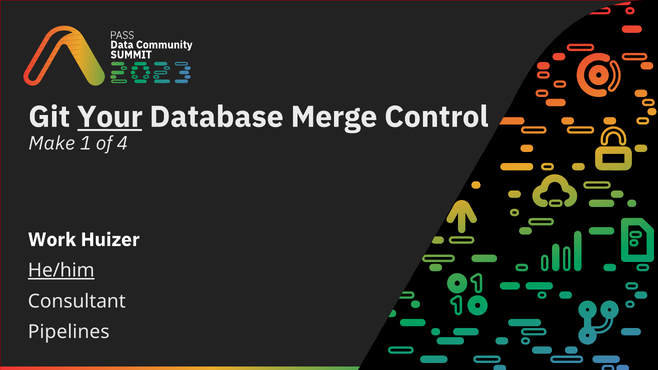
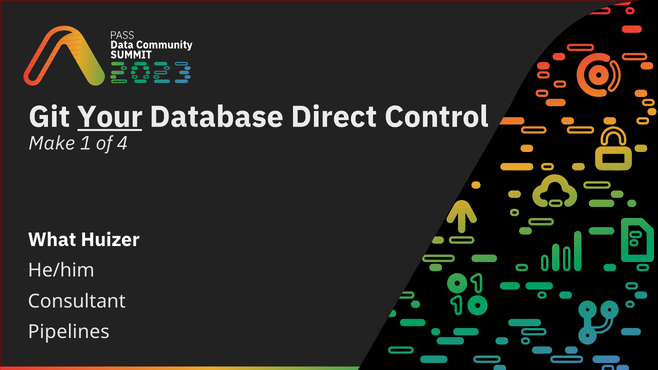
Merge: Merge -> Direct (334, 117)
Work: Work -> What (52, 240)
He/him underline: present -> none (61, 271)
